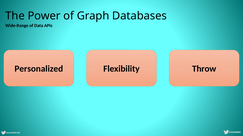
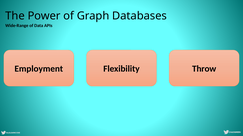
Personalized: Personalized -> Employment (39, 69)
